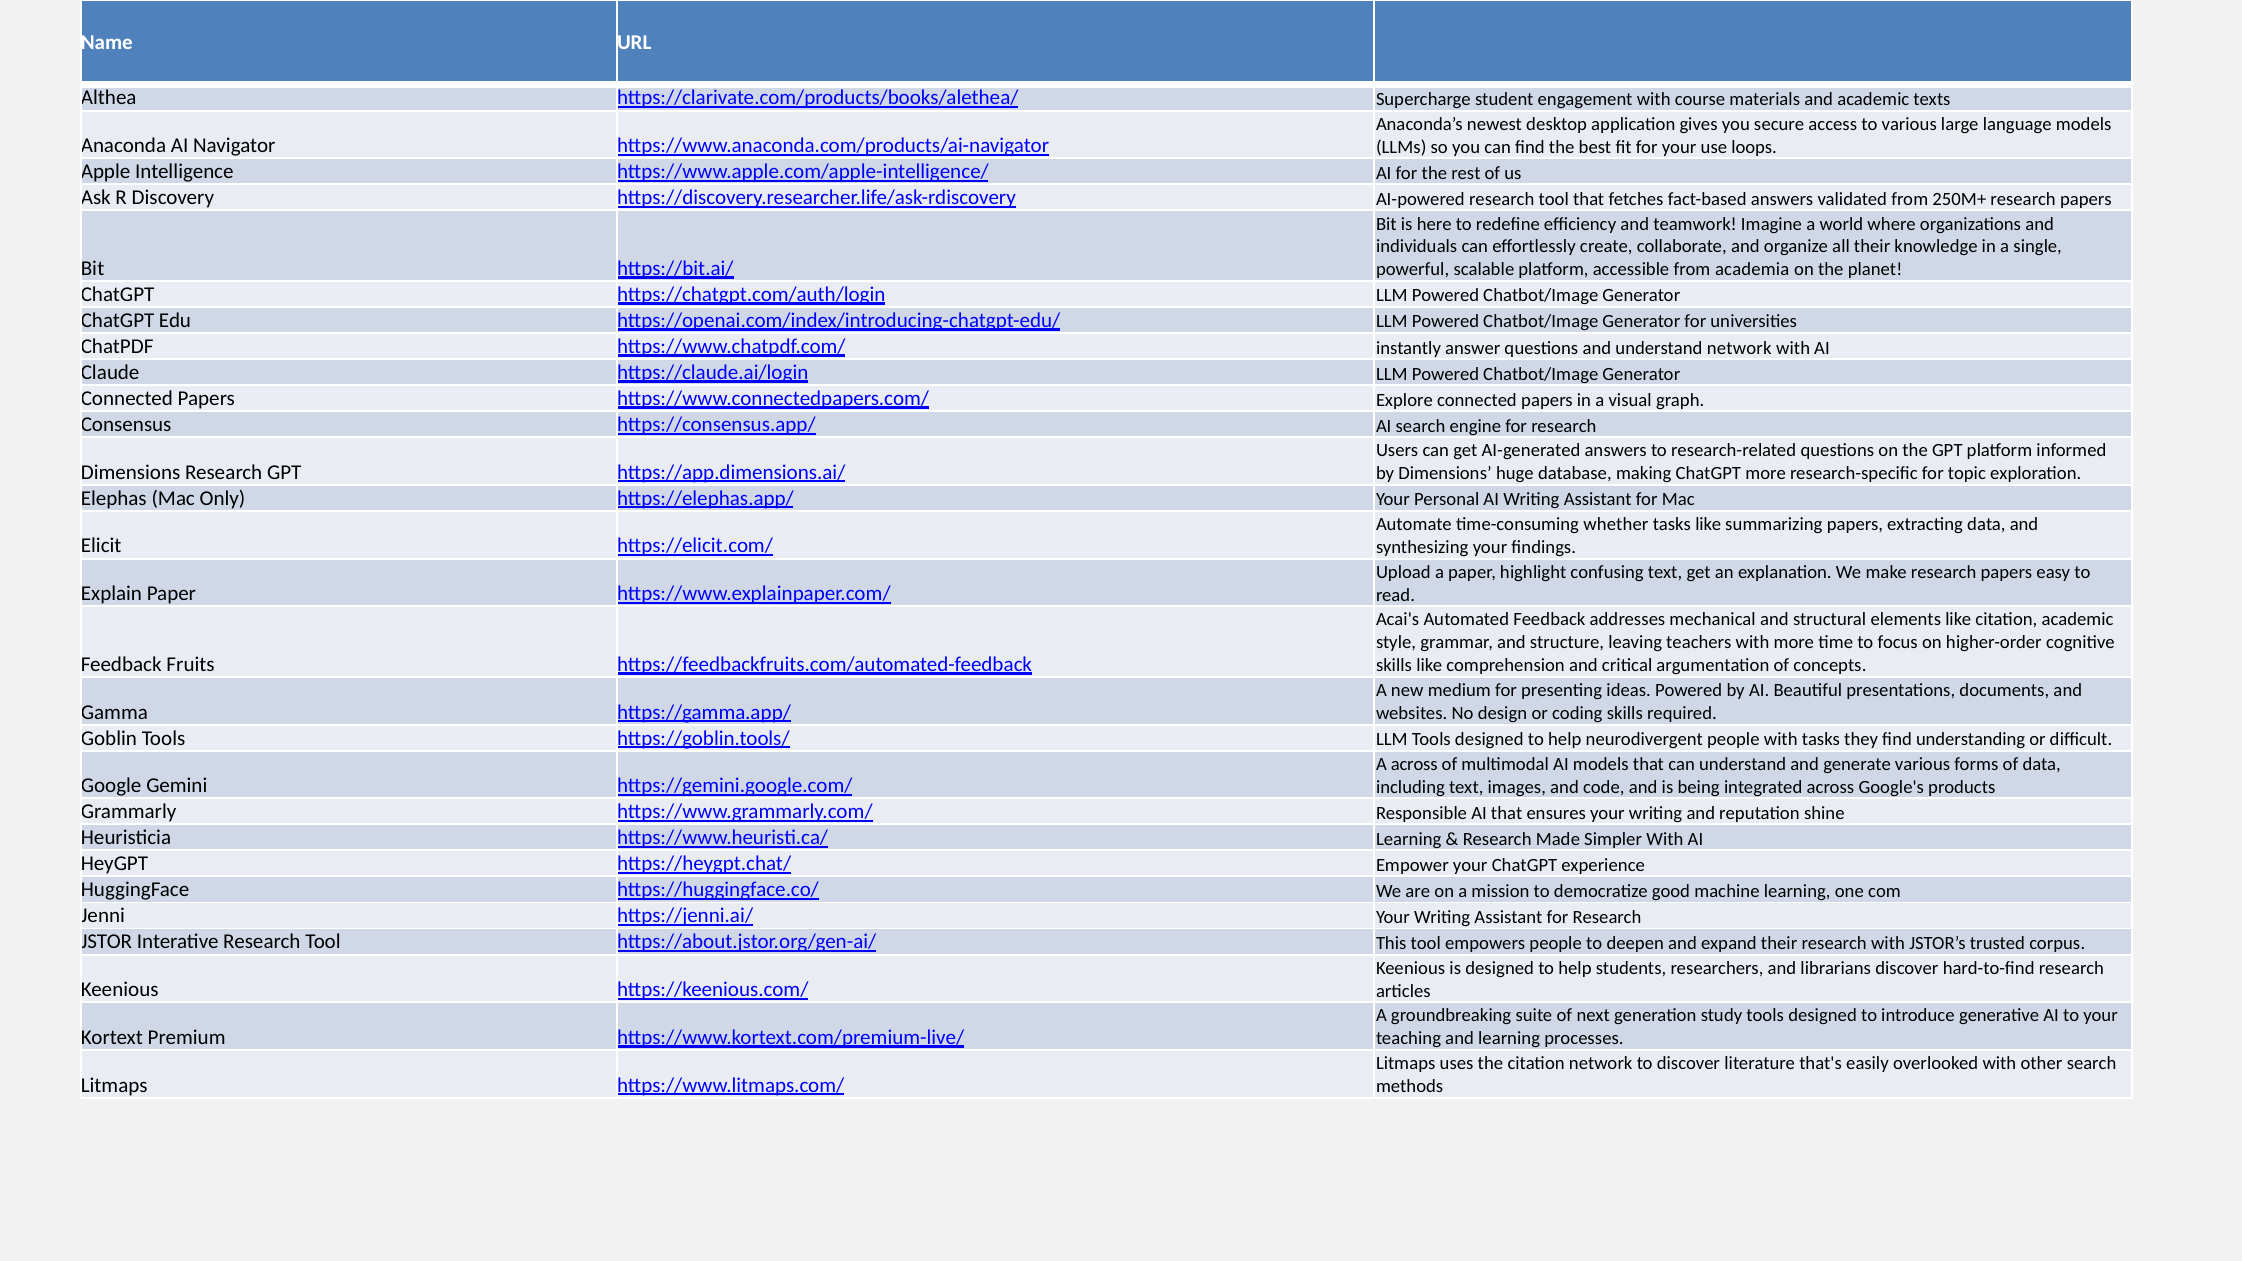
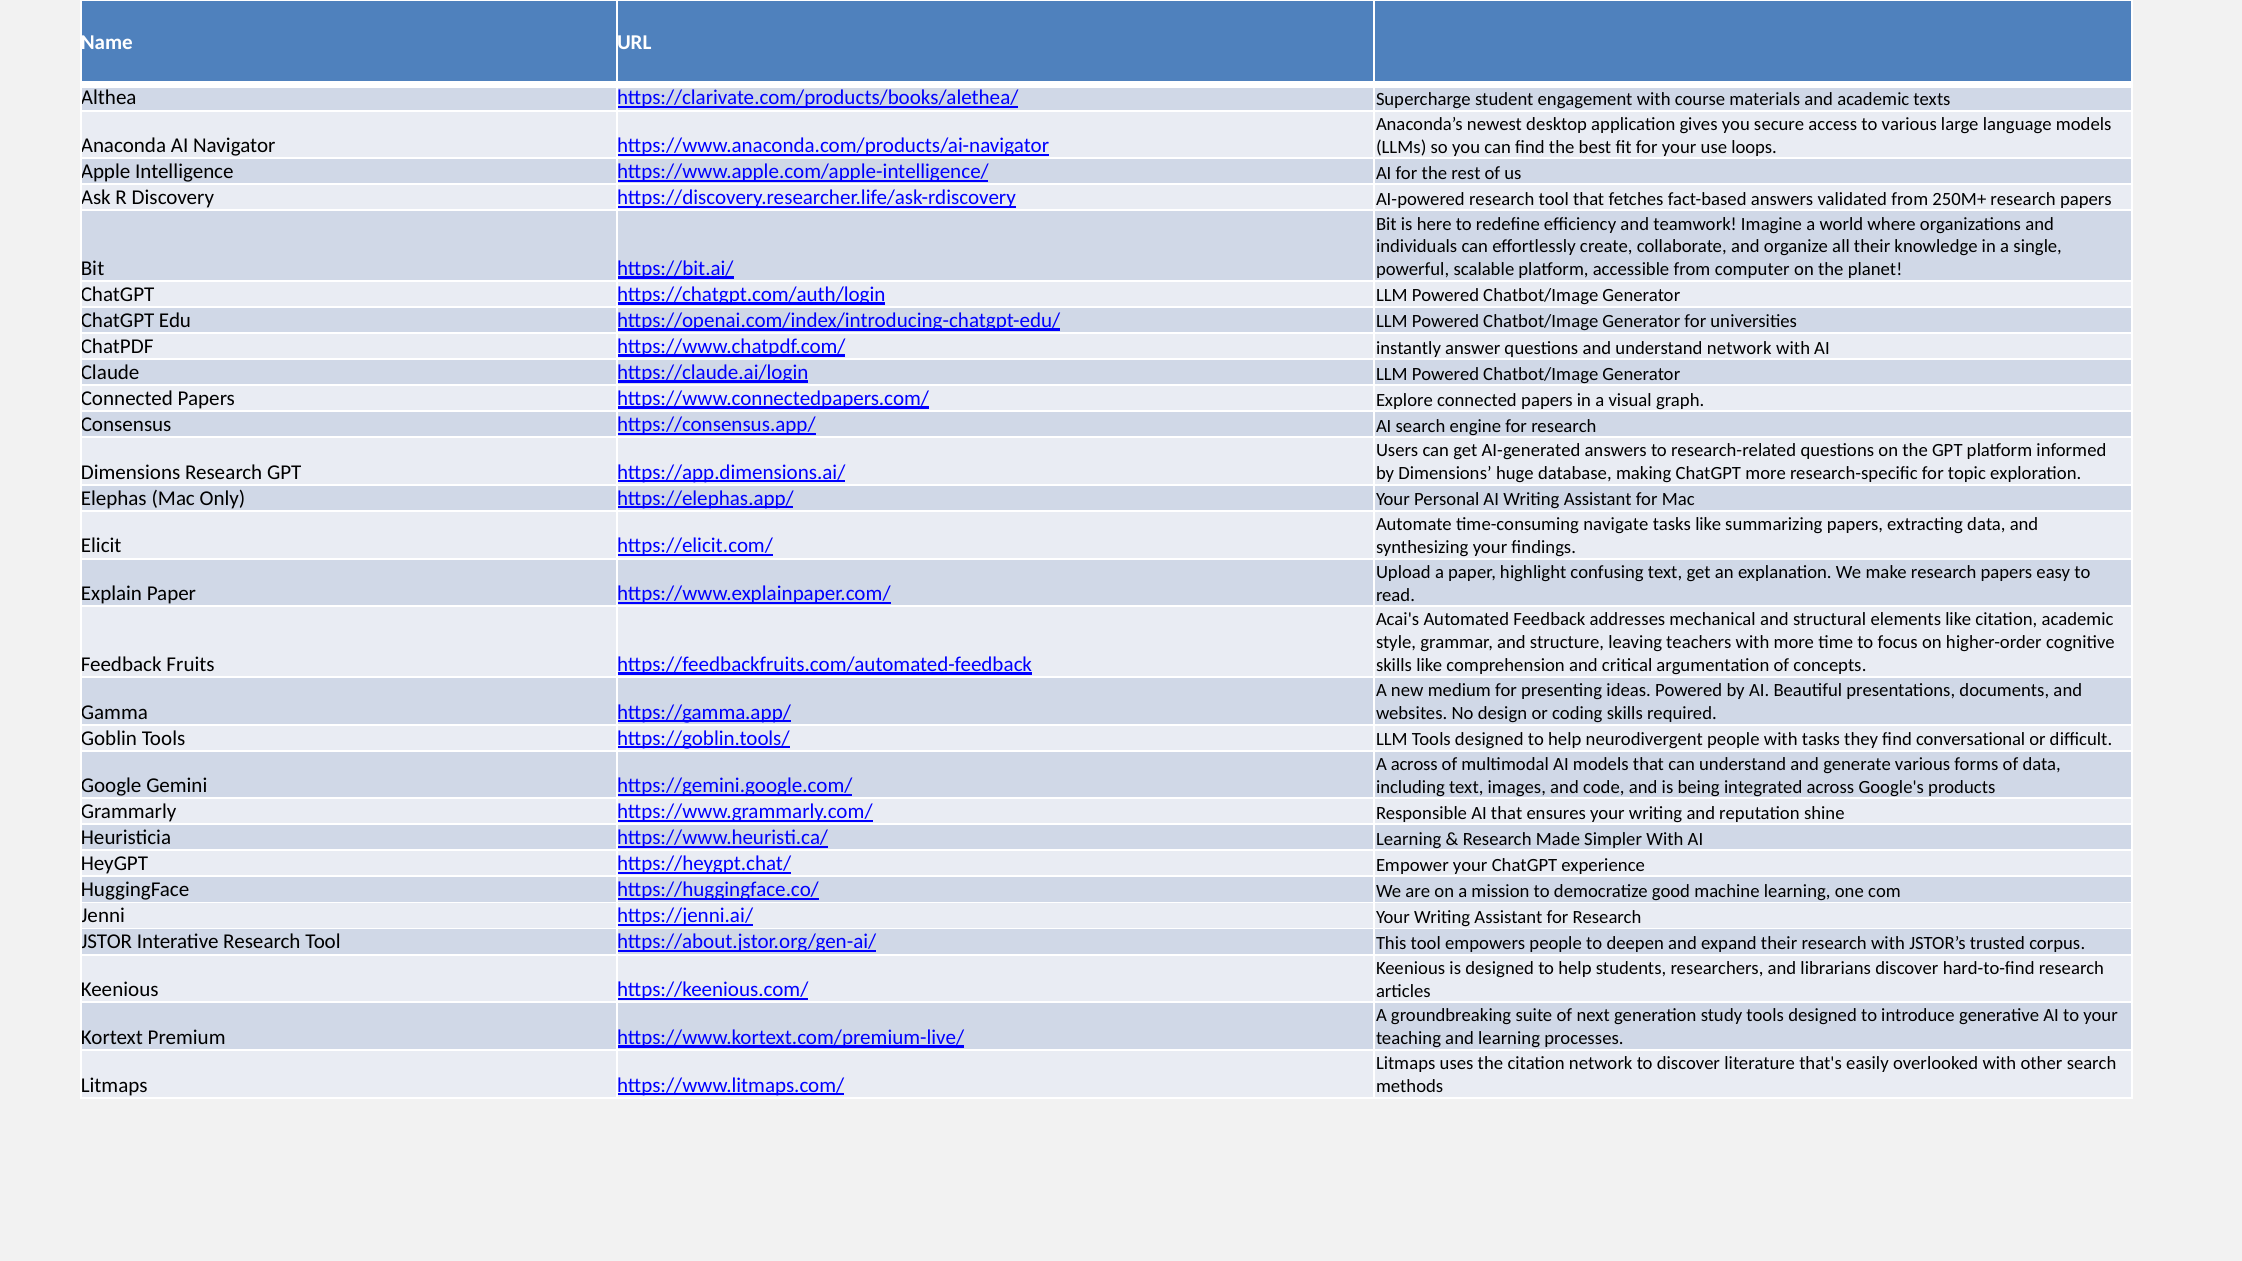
academia: academia -> computer (1752, 270)
whether: whether -> navigate (1616, 524)
understanding: understanding -> conversational (1971, 740)
